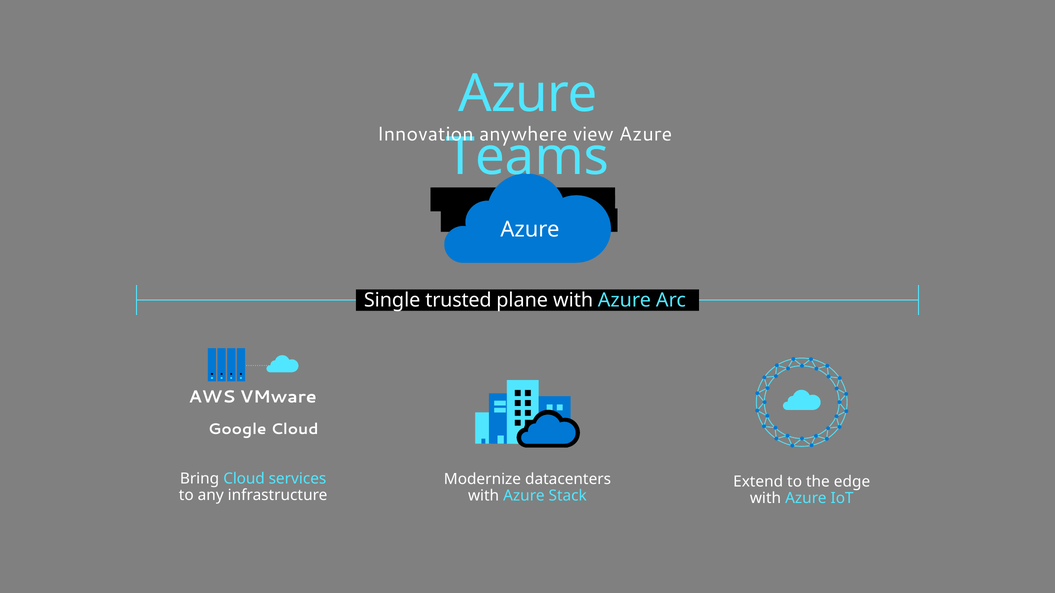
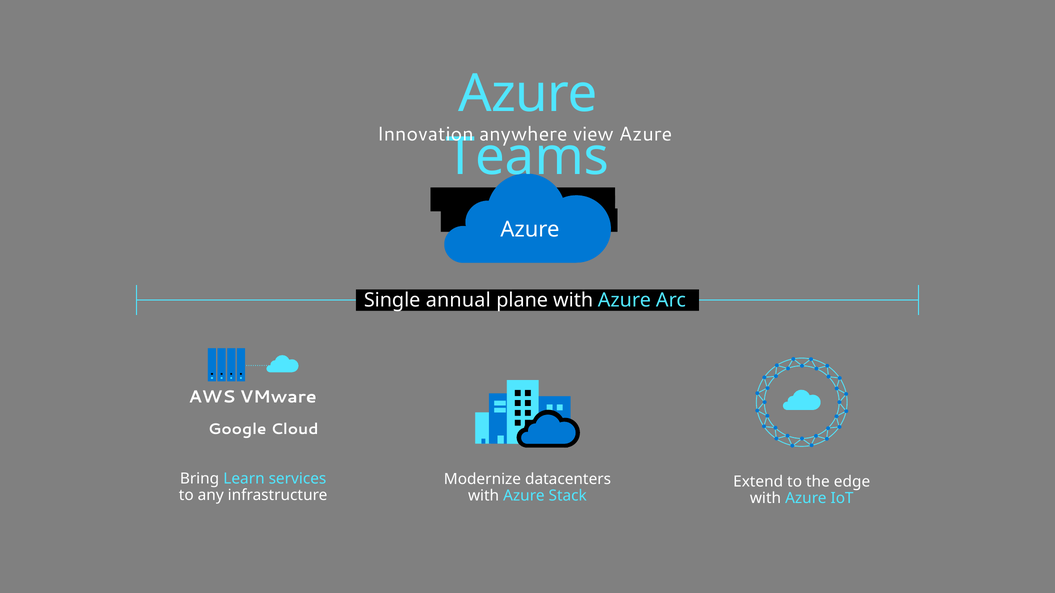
trusted: trusted -> annual (458, 300)
Bring Cloud: Cloud -> Learn (244, 479)
